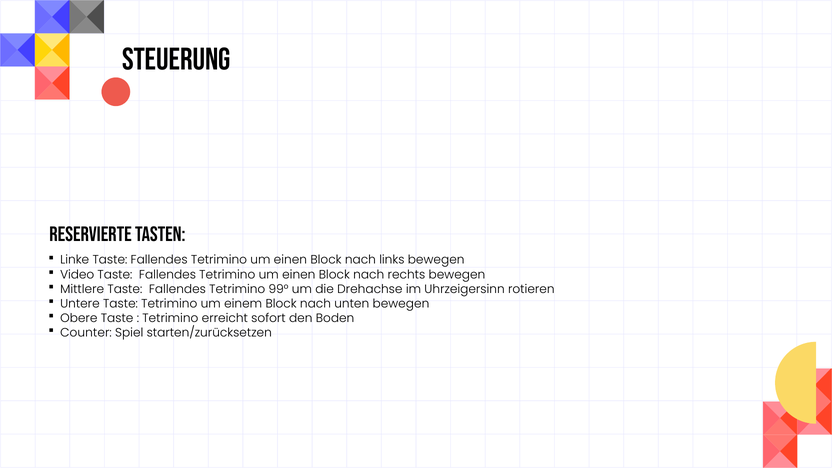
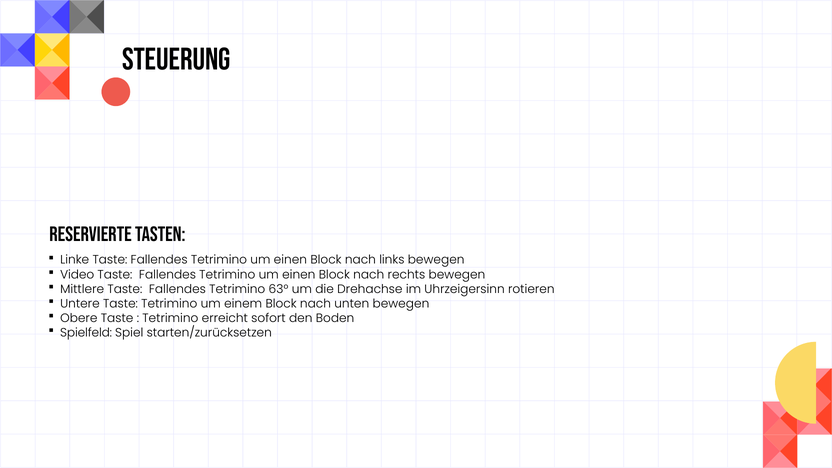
99°: 99° -> 63° (278, 289)
Counter: Counter -> Spielfeld (86, 333)
